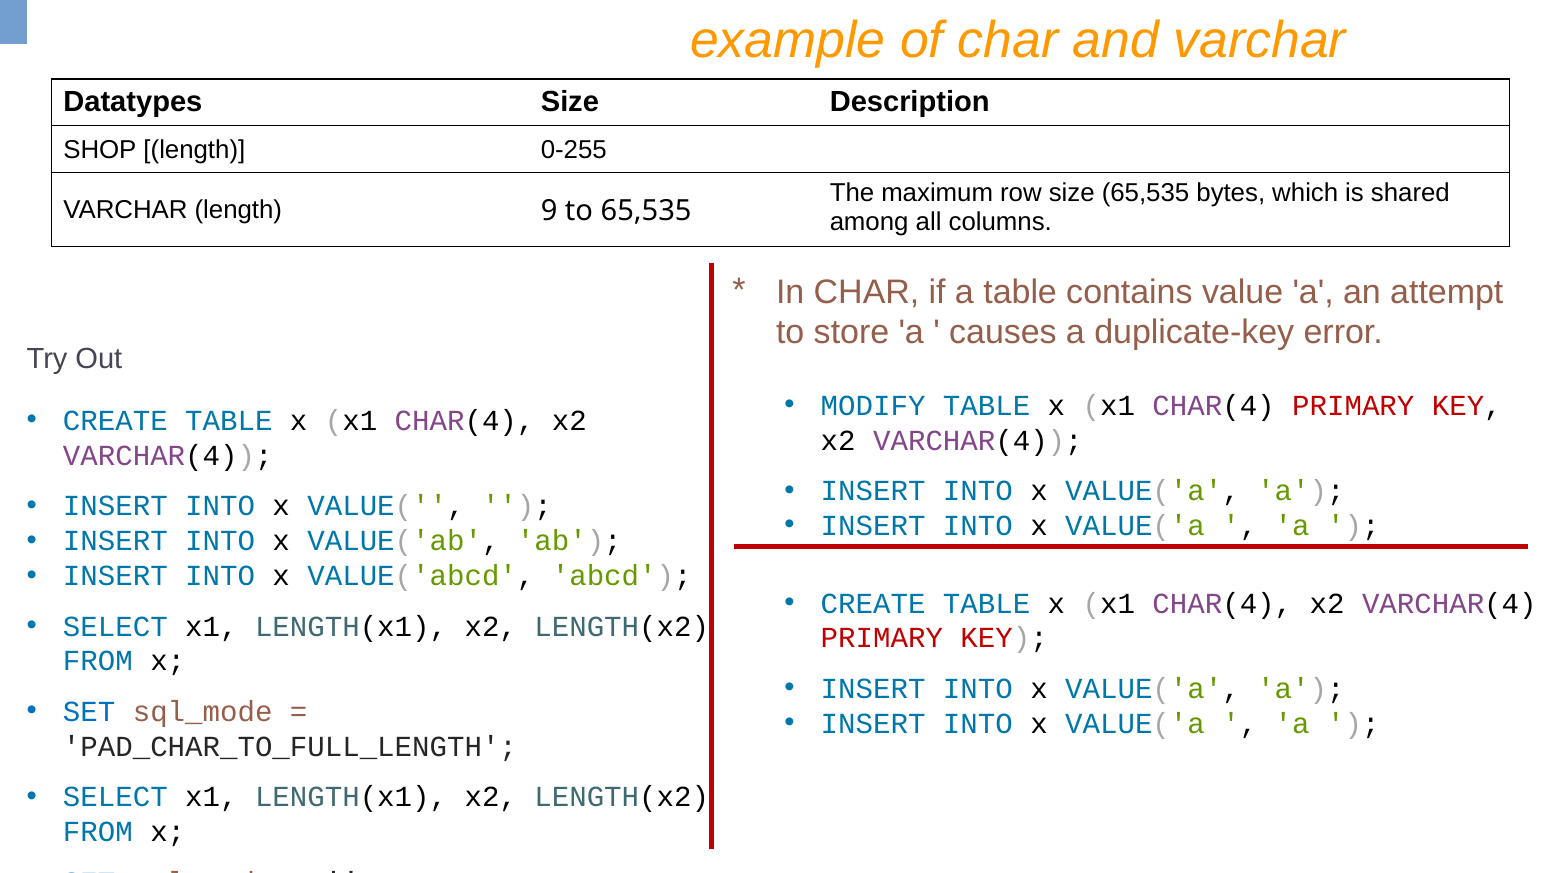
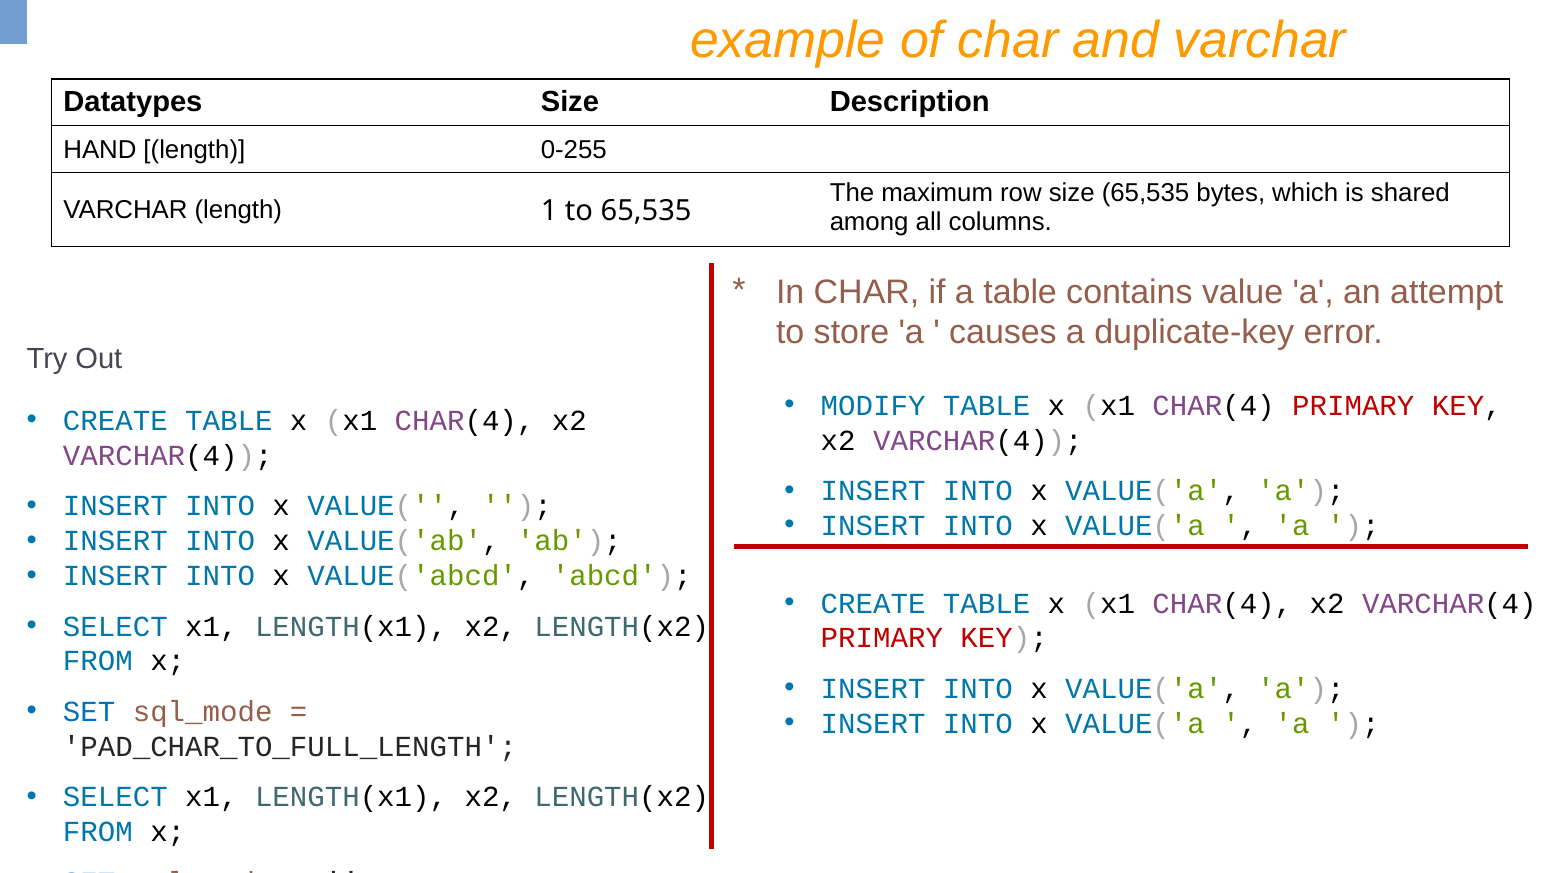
SHOP: SHOP -> HAND (100, 150)
9: 9 -> 1 (549, 211)
